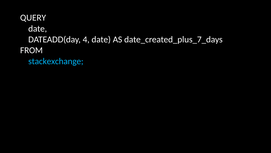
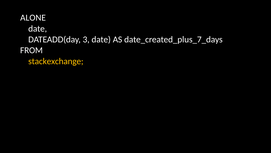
QUERY: QUERY -> ALONE (33, 18)
4: 4 -> 3 (86, 39)
stackexchange colour: light blue -> yellow (56, 61)
